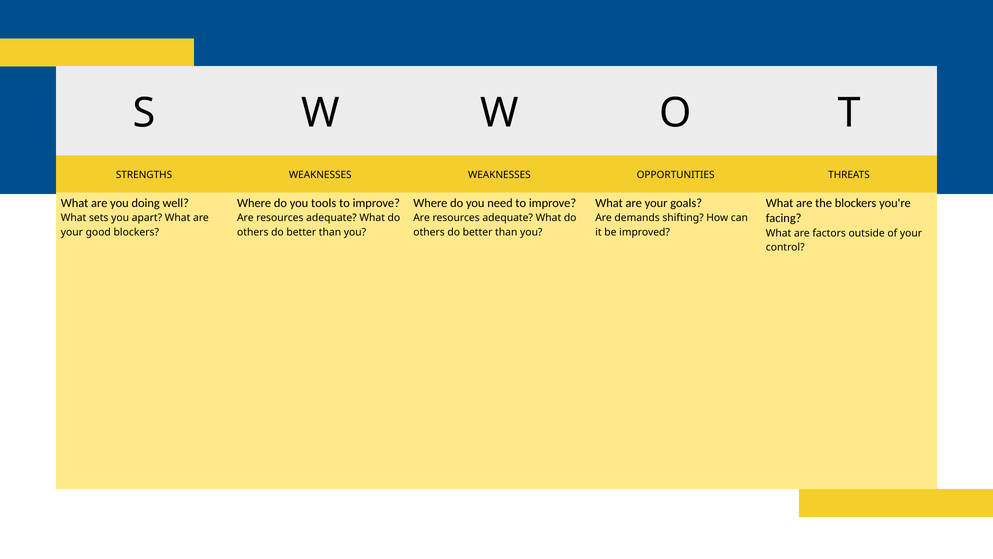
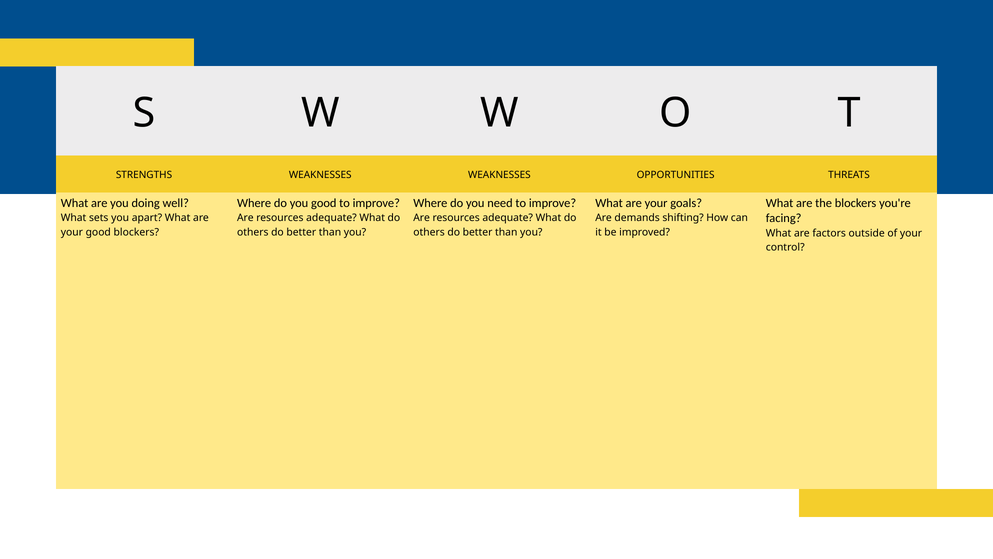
you tools: tools -> good (324, 203)
